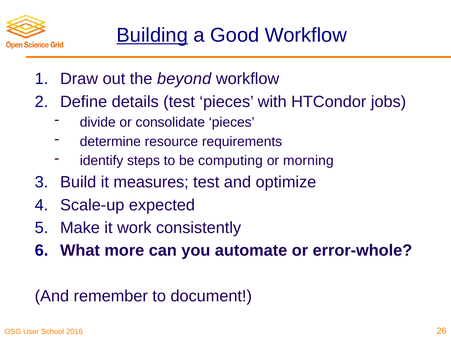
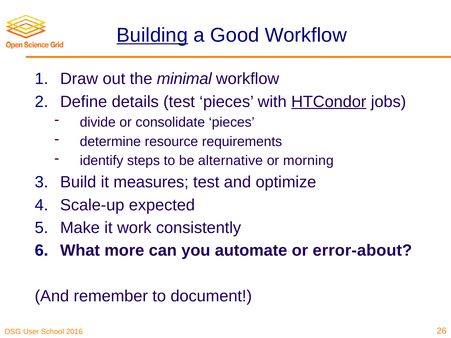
beyond: beyond -> minimal (184, 79)
HTCondor underline: none -> present (329, 102)
computing: computing -> alternative (230, 161)
error-whole: error-whole -> error-about (362, 251)
